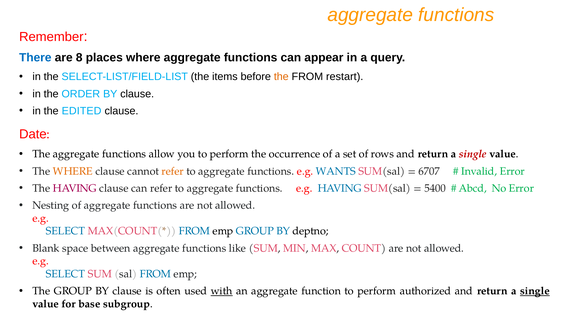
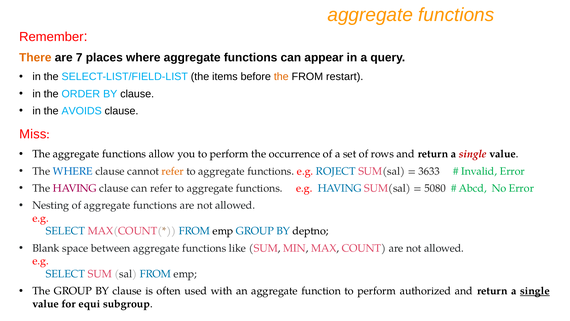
There colour: blue -> orange (35, 58)
8: 8 -> 7 (79, 58)
EDITED: EDITED -> AVOIDS (82, 111)
Date: Date -> Miss (33, 134)
WHERE colour: orange -> blue (73, 171)
WANTS: WANTS -> ROJECT (336, 171)
6707: 6707 -> 3633 (429, 171)
5400: 5400 -> 5080 (435, 188)
with underline: present -> none (222, 291)
base: base -> equi (89, 304)
